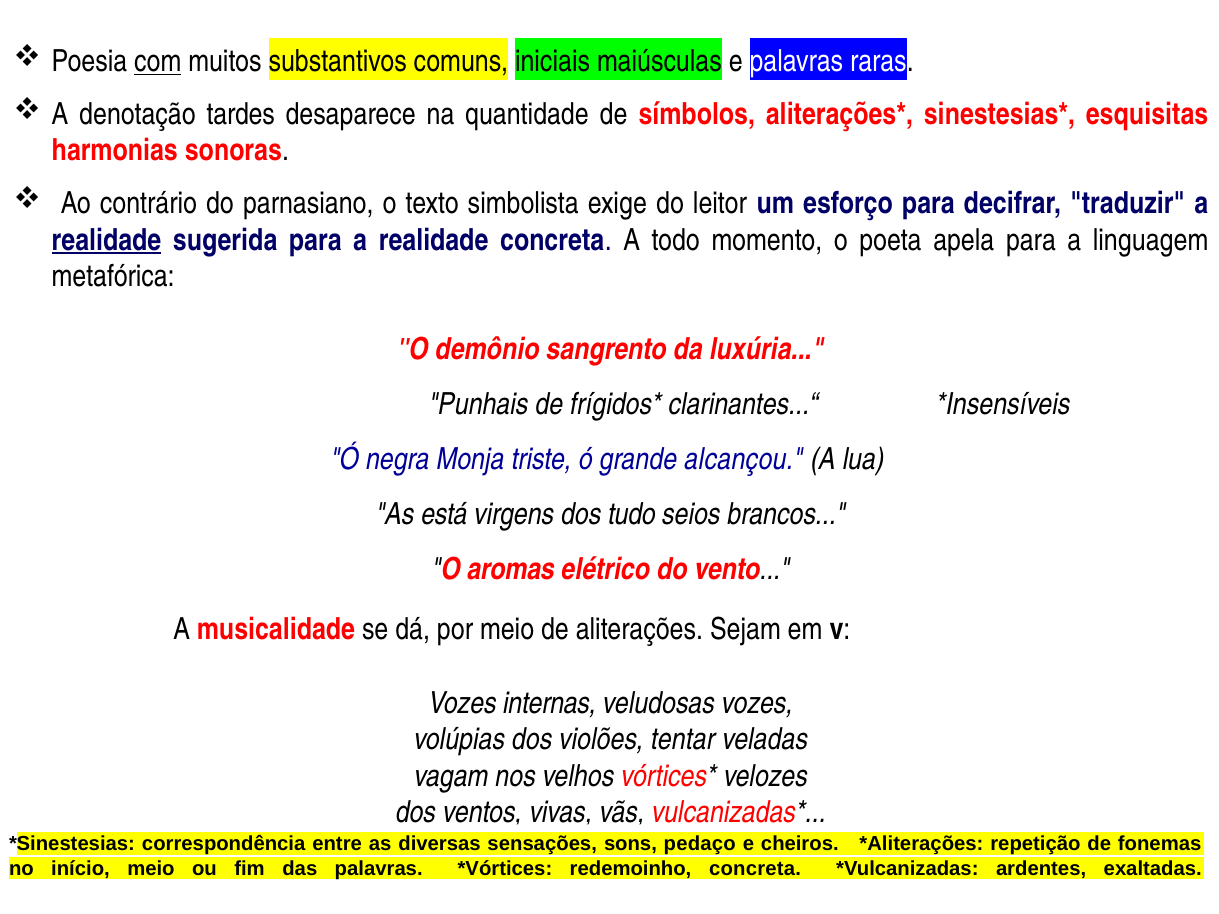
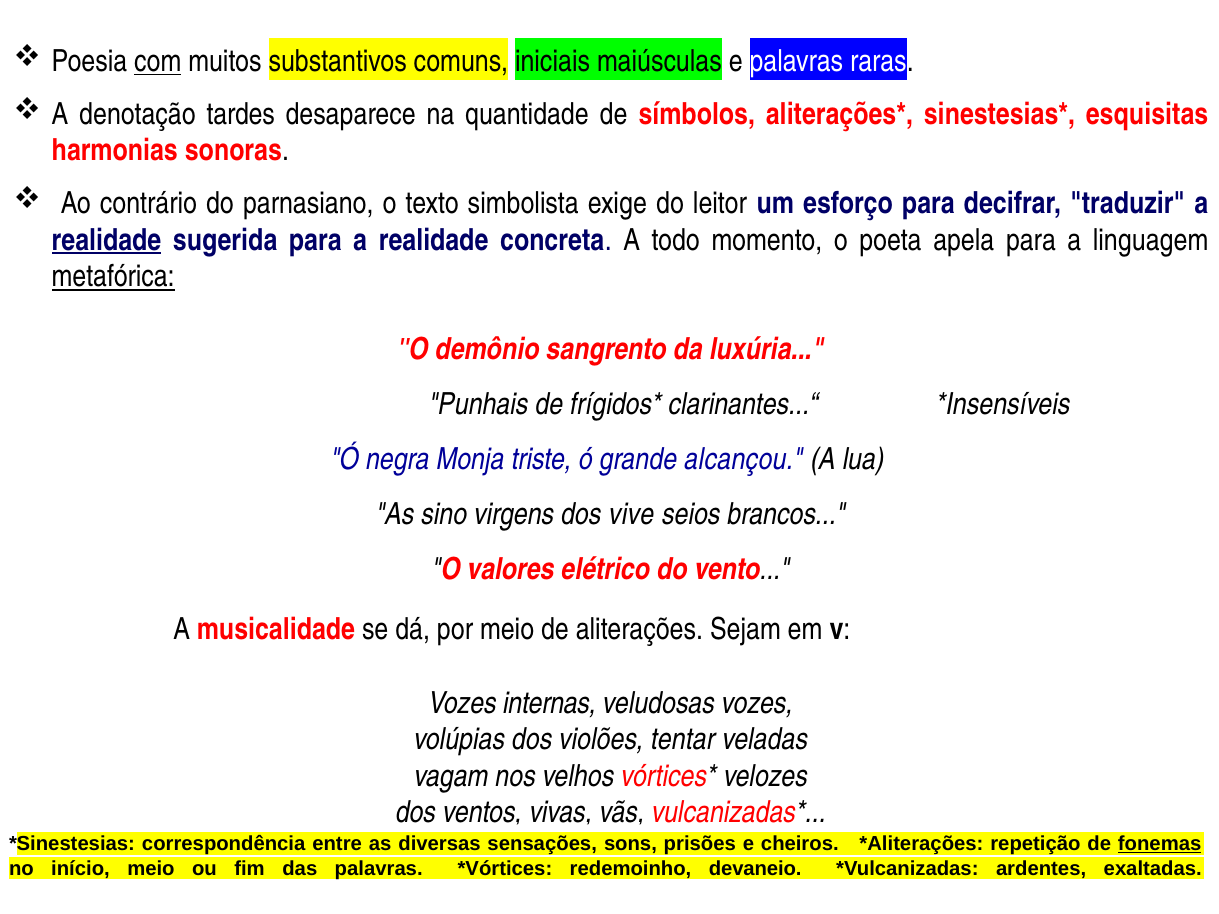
metafórica underline: none -> present (113, 277)
está: está -> sino (444, 514)
tudo: tudo -> vive (632, 514)
aromas: aromas -> valores (511, 569)
pedaço: pedaço -> prisões (700, 844)
fonemas underline: none -> present (1160, 844)
redemoinho concreta: concreta -> devaneio (755, 869)
